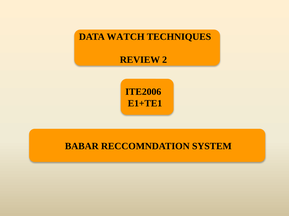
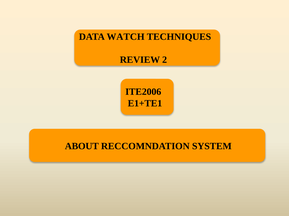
BABAR: BABAR -> ABOUT (82, 147)
